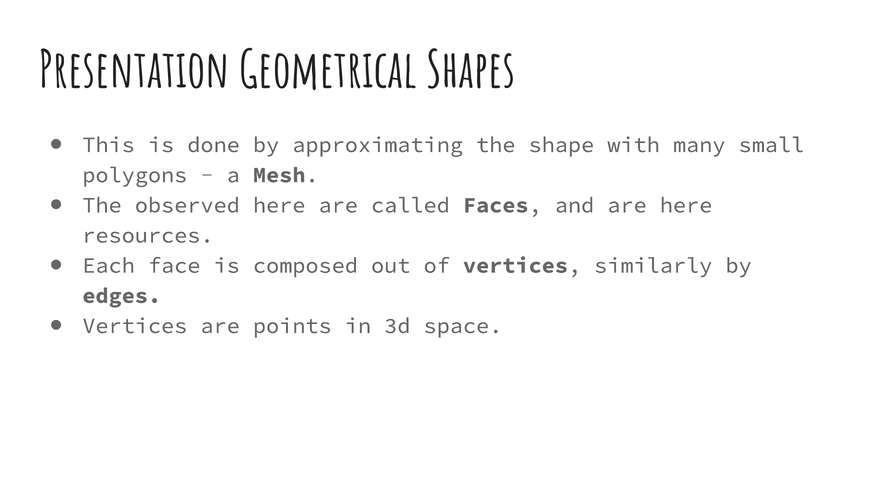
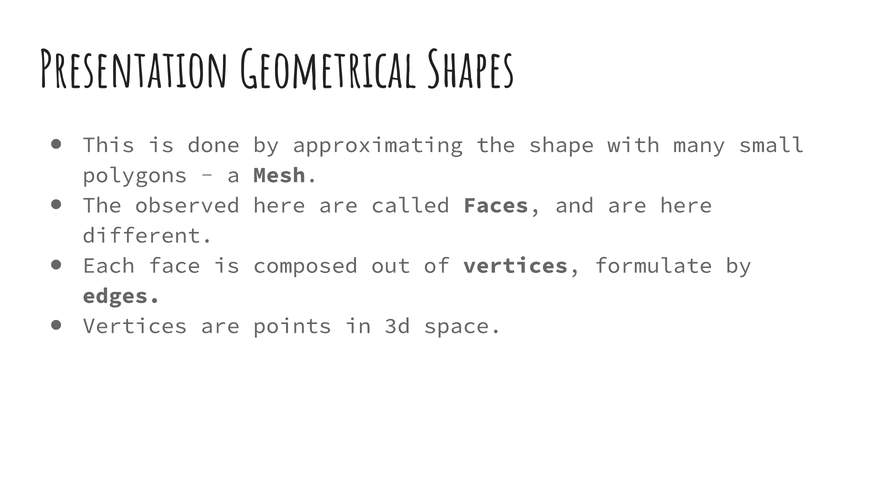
resources: resources -> different (148, 235)
similarly: similarly -> formulate (653, 266)
